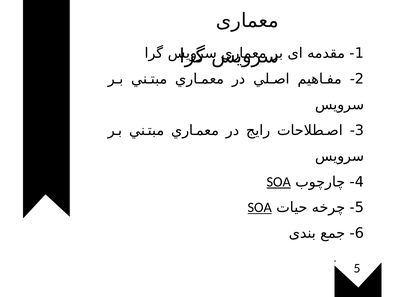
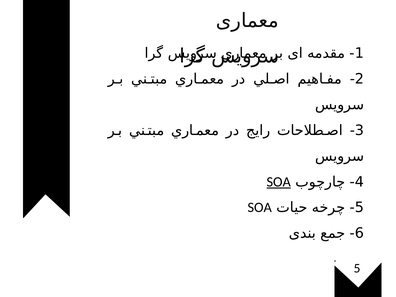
SOA underline: present -> none (260, 208)
